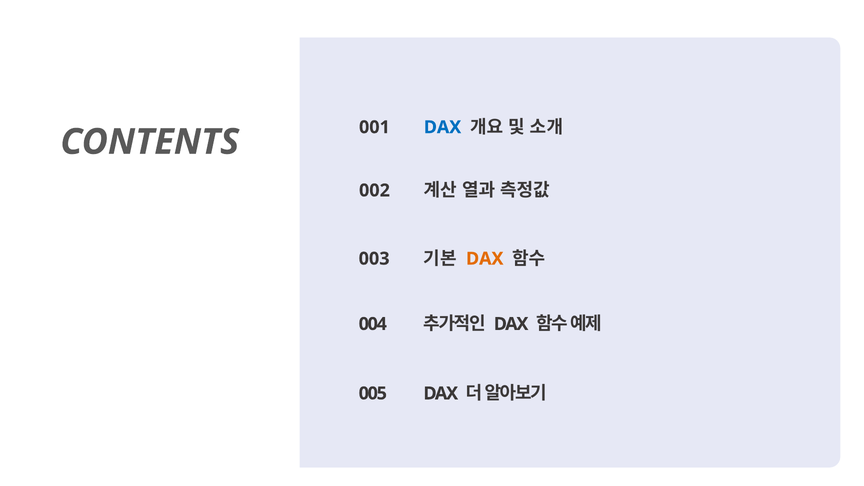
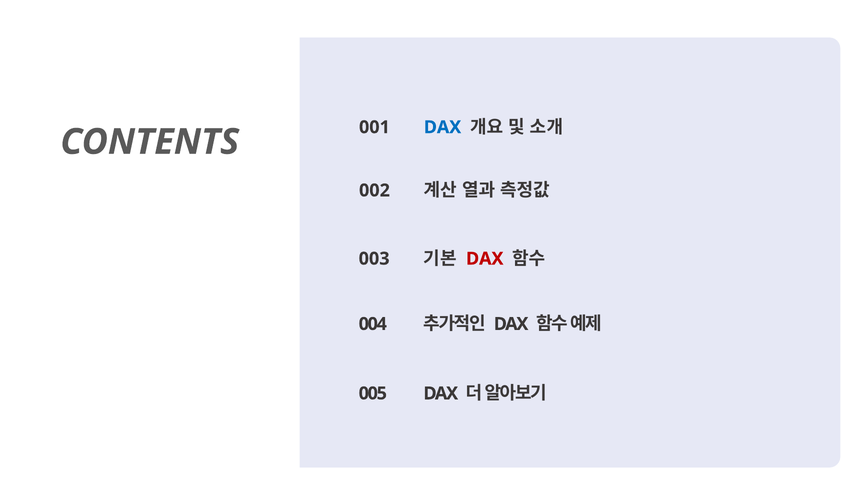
DAX colour: orange -> red (485, 259)
